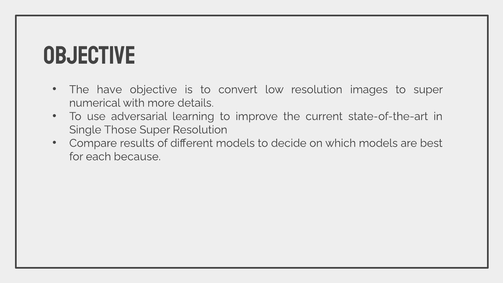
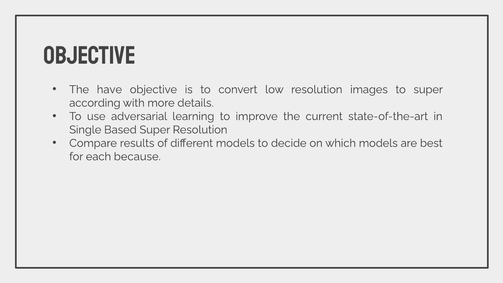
numerical: numerical -> according (95, 103)
Those: Those -> Based (120, 130)
